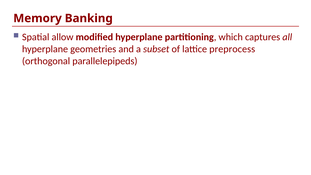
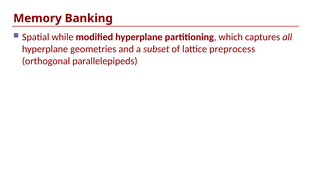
allow: allow -> while (63, 37)
